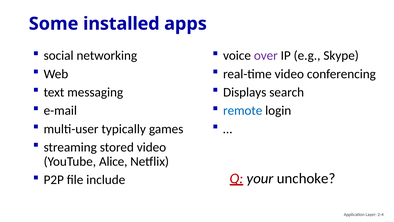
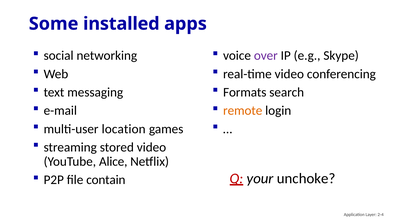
Displays: Displays -> Formats (245, 92)
remote colour: blue -> orange (243, 110)
typically: typically -> location (124, 129)
include: include -> contain (106, 180)
